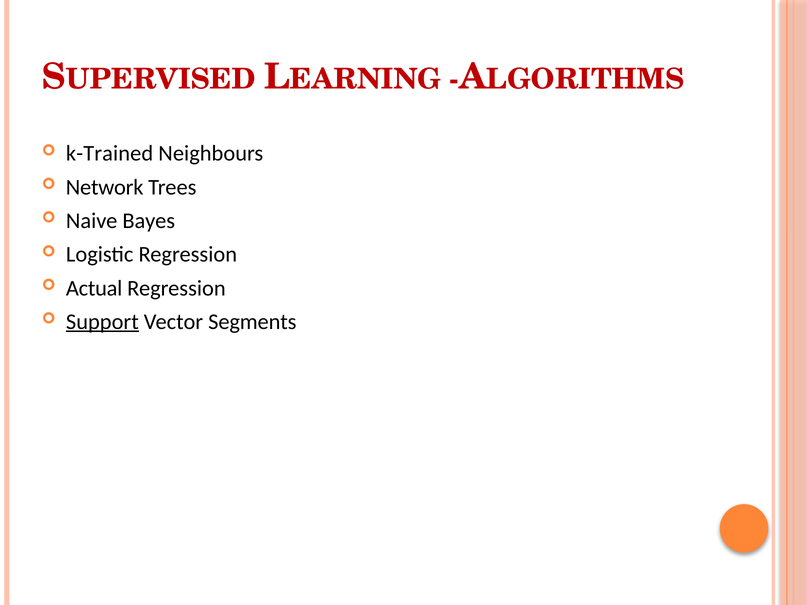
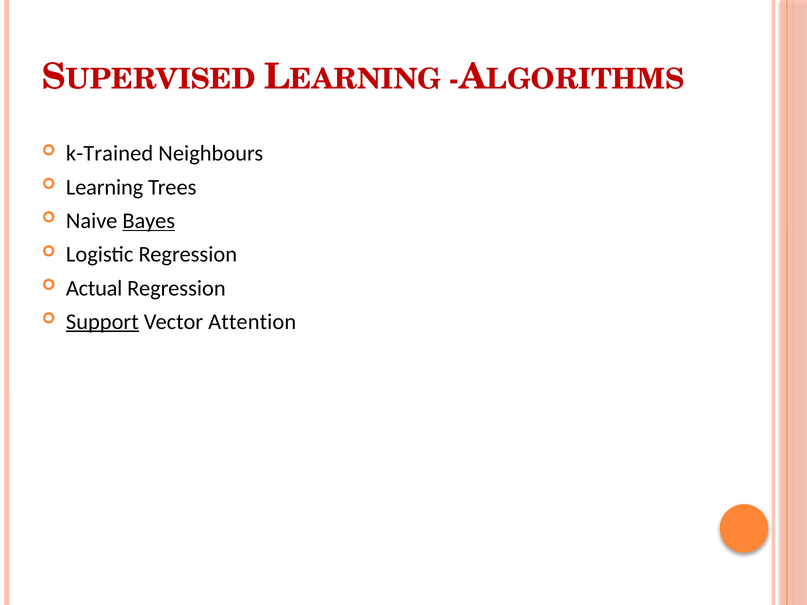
Network: Network -> Learning (105, 187)
Bayes underline: none -> present (149, 221)
Segments: Segments -> Attention (252, 322)
